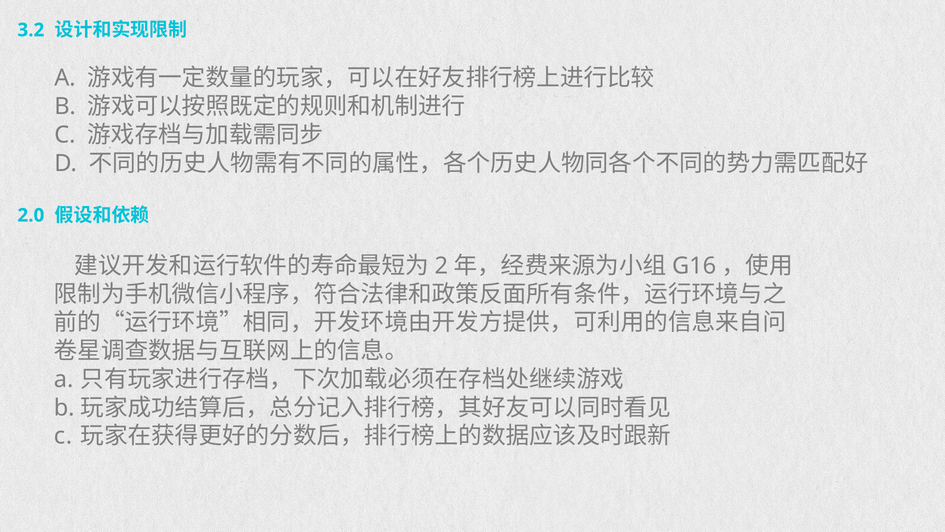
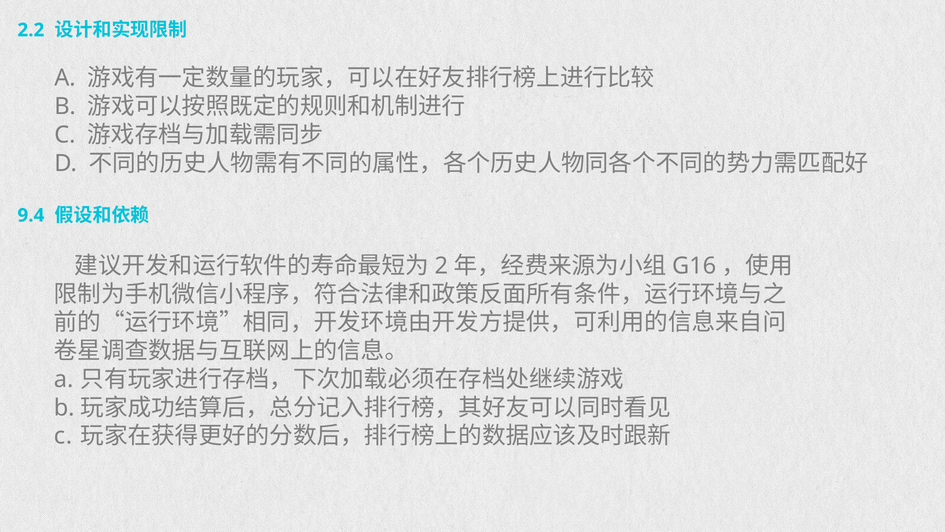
3.2: 3.2 -> 2.2 (31, 30)
2.0: 2.0 -> 9.4 (31, 215)
